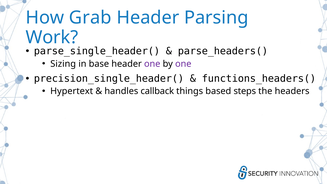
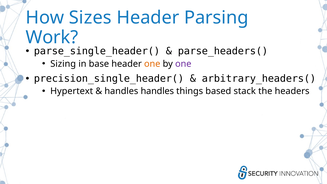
Grab: Grab -> Sizes (90, 18)
one colour: purple -> orange (152, 64)
functions_headers(: functions_headers( -> arbitrary_headers( (259, 79)
handles callback: callback -> handles (157, 91)
steps: steps -> stack (245, 91)
